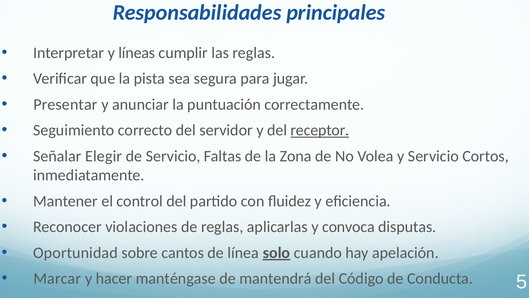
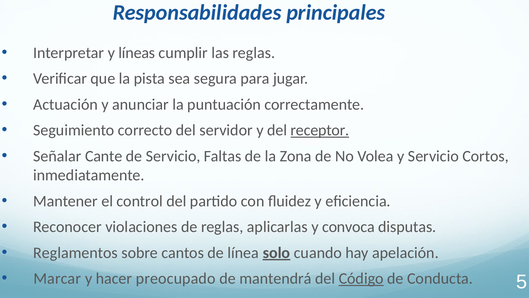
Presentar: Presentar -> Actuación (66, 104)
Elegir: Elegir -> Cante (104, 156)
Oportunidad: Oportunidad -> Reglamentos (76, 252)
manténgase: manténgase -> preocupado (176, 278)
Código underline: none -> present (361, 278)
